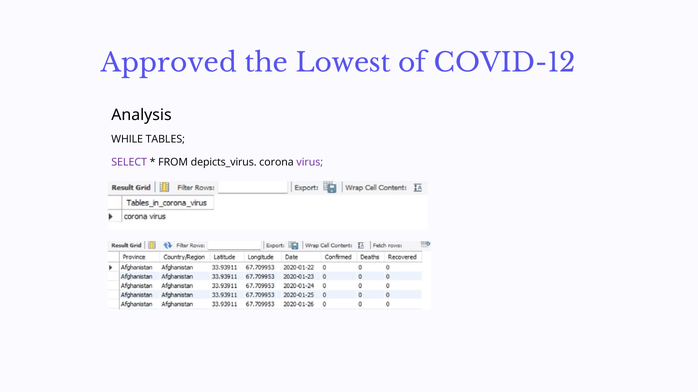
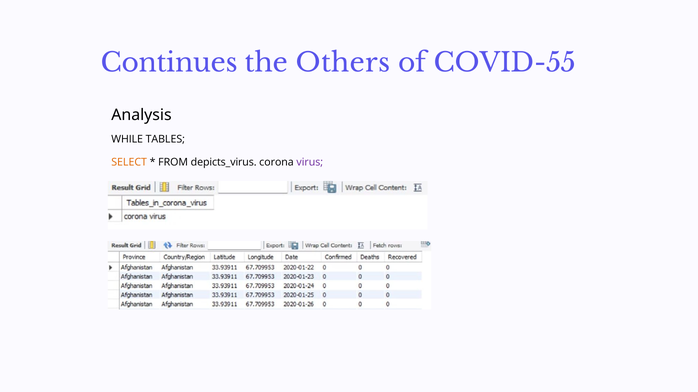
Approved: Approved -> Continues (169, 63)
Lowest: Lowest -> Others (343, 63)
COVID-12: COVID-12 -> COVID-55 (505, 63)
SELECT colour: purple -> orange (129, 163)
